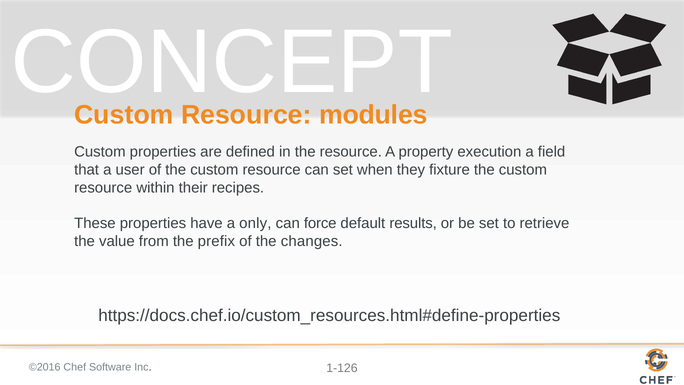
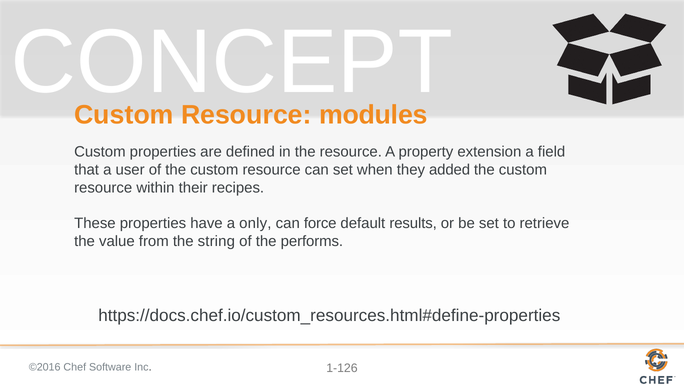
execution: execution -> extension (489, 152)
fixture: fixture -> added (450, 169)
prefix: prefix -> string (216, 241)
changes: changes -> performs (312, 241)
